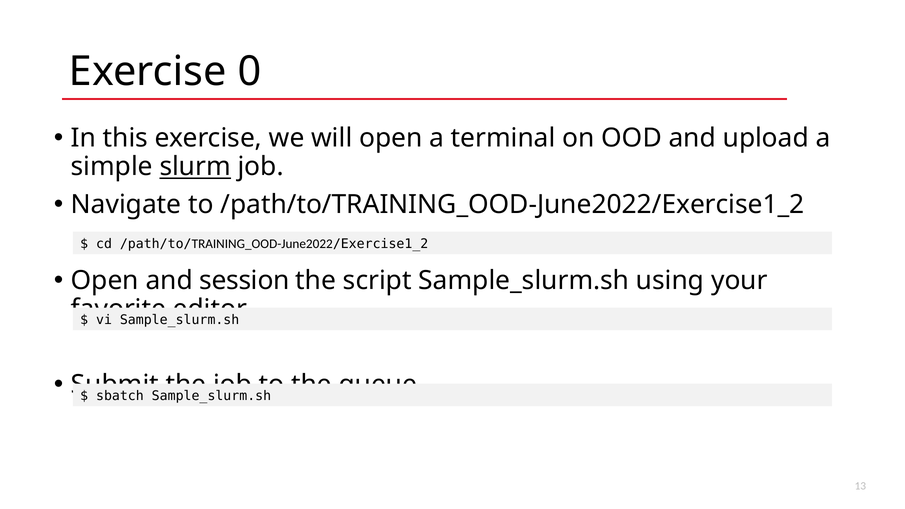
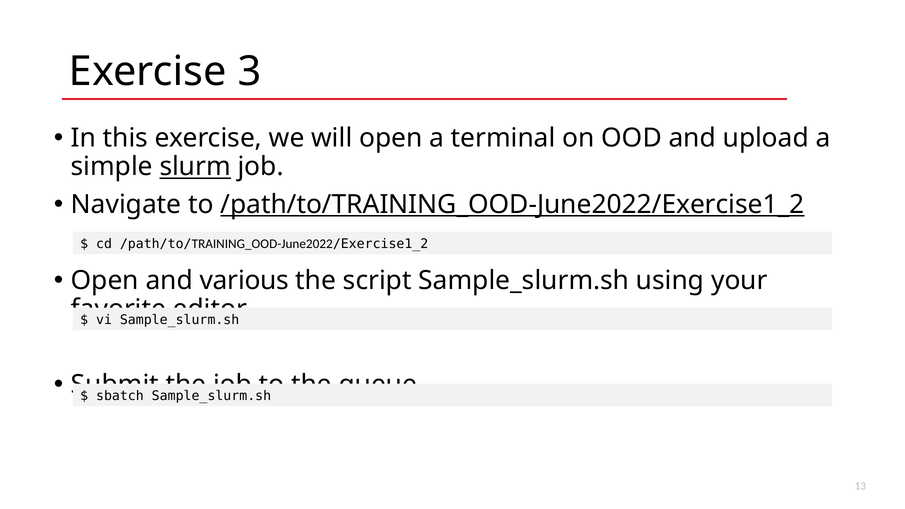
0: 0 -> 3 (249, 71)
/path/to/TRAINING_OOD-June2022/Exercise1_2 underline: none -> present (512, 205)
session: session -> various (244, 280)
